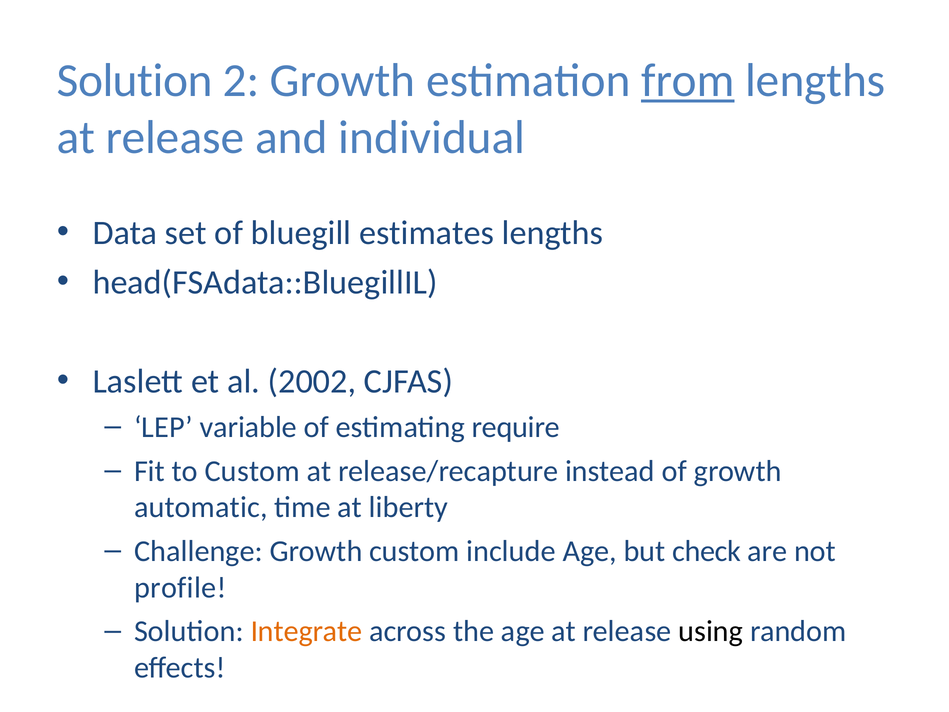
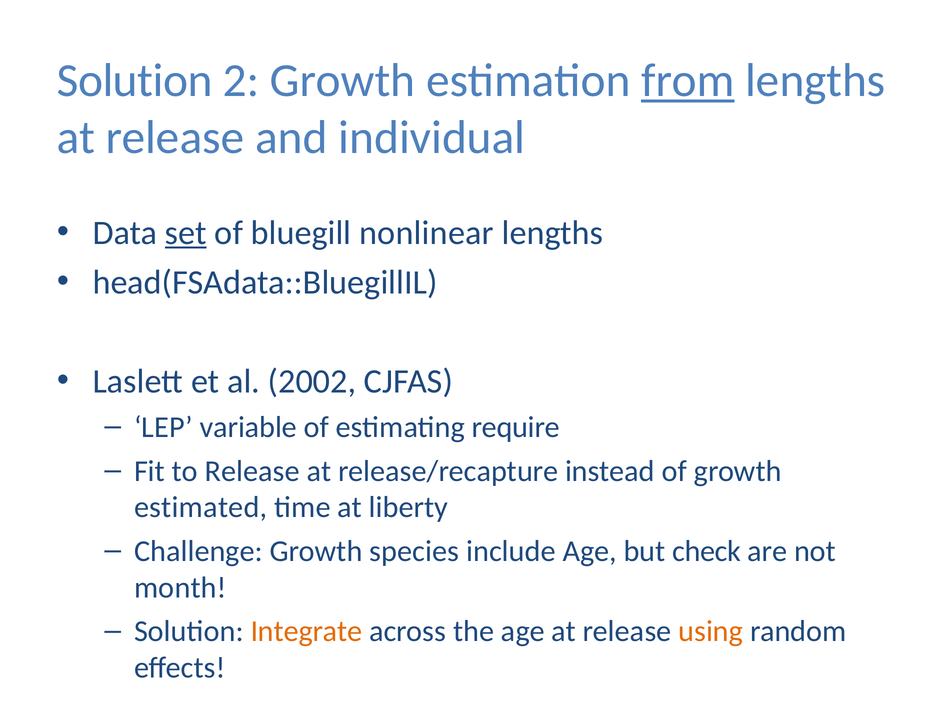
set underline: none -> present (186, 233)
estimates: estimates -> nonlinear (426, 233)
to Custom: Custom -> Release (252, 471)
automatic: automatic -> estimated (201, 507)
Growth custom: custom -> species (414, 551)
profile: profile -> month (180, 587)
using colour: black -> orange (711, 631)
